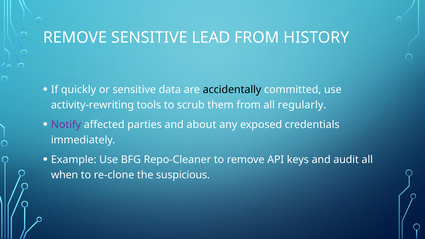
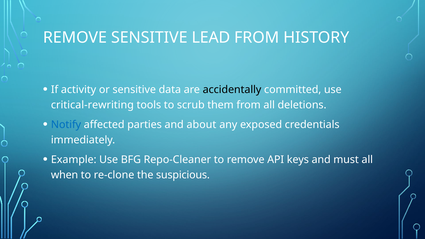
quickly: quickly -> activity (79, 90)
activity-rewriting: activity-rewriting -> critical-rewriting (92, 105)
regularly: regularly -> deletions (302, 105)
Notify colour: purple -> blue (66, 125)
audit: audit -> must (346, 160)
